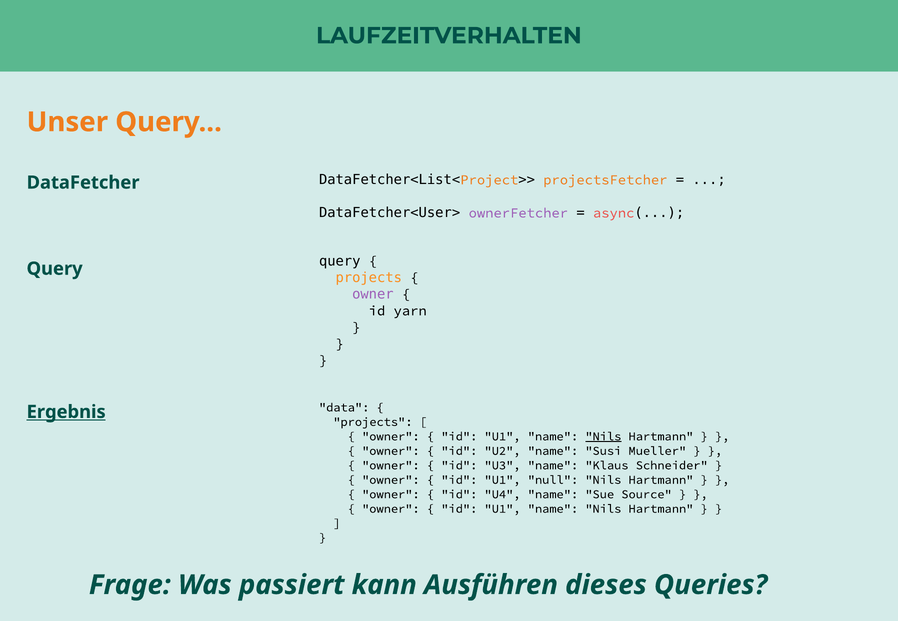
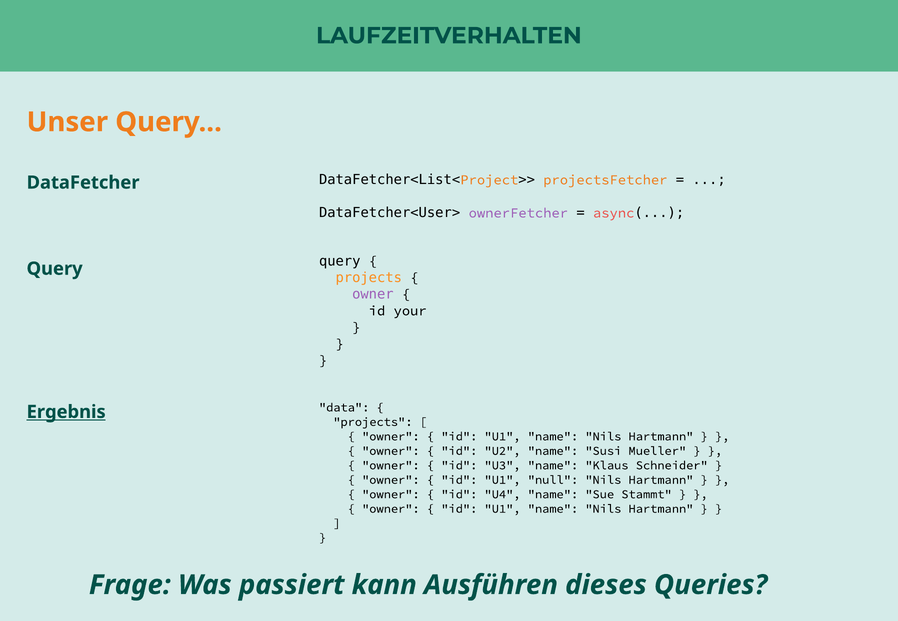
yarn: yarn -> your (410, 311)
Nils underline: present -> none (603, 437)
Source: Source -> Stammt (647, 495)
